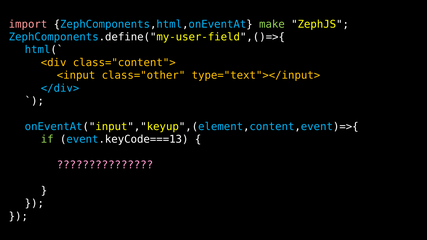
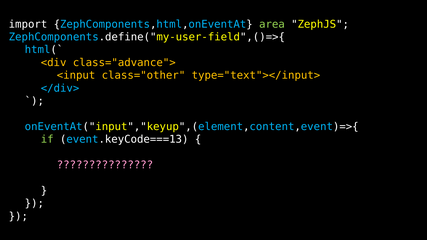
import colour: pink -> white (28, 24)
make: make -> area (272, 24)
class="content">: class="content"> -> class="advance"> (124, 63)
